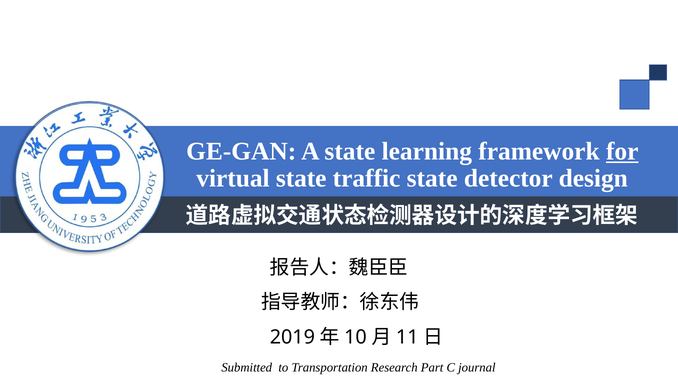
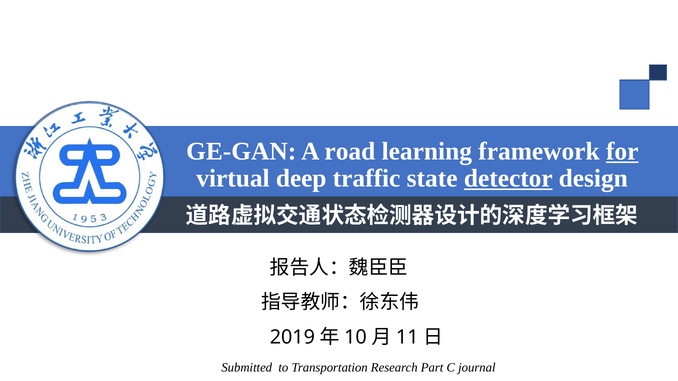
A state: state -> road (350, 151)
virtual state: state -> deep (301, 179)
detector underline: none -> present (508, 179)
